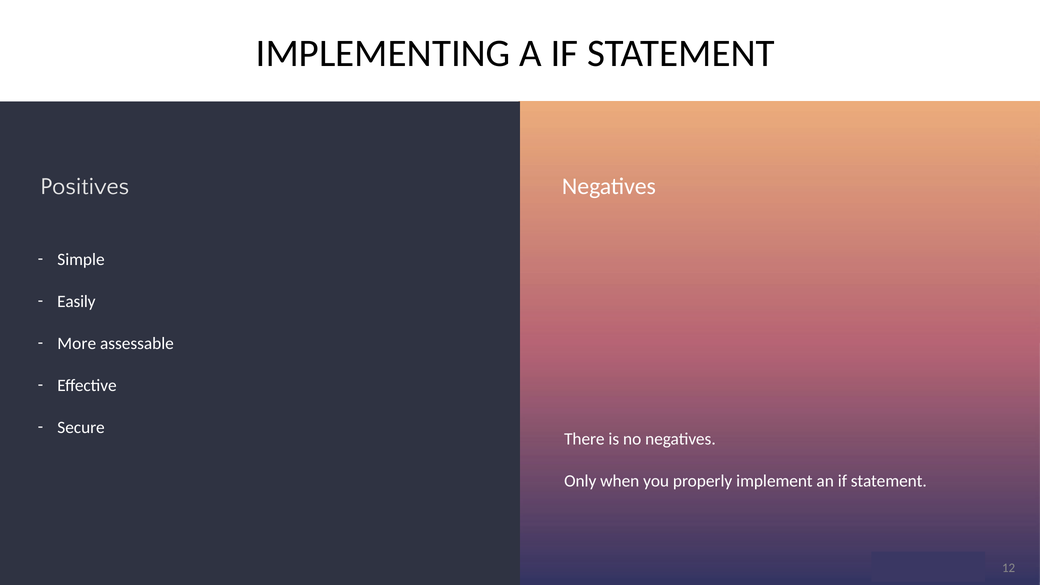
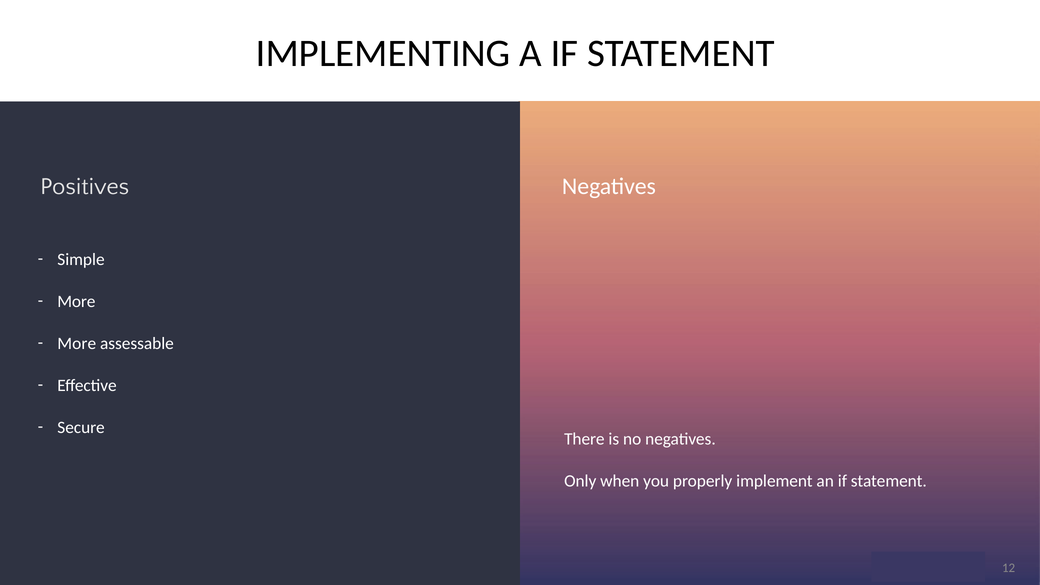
Easily: Easily -> More (76, 301)
